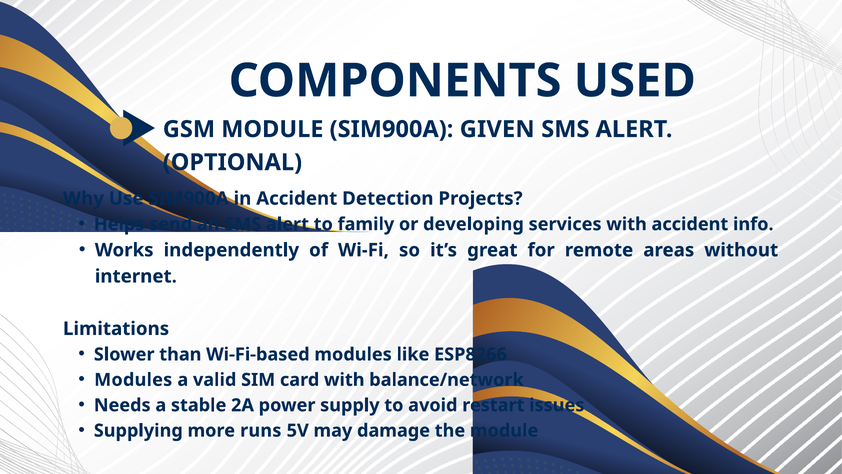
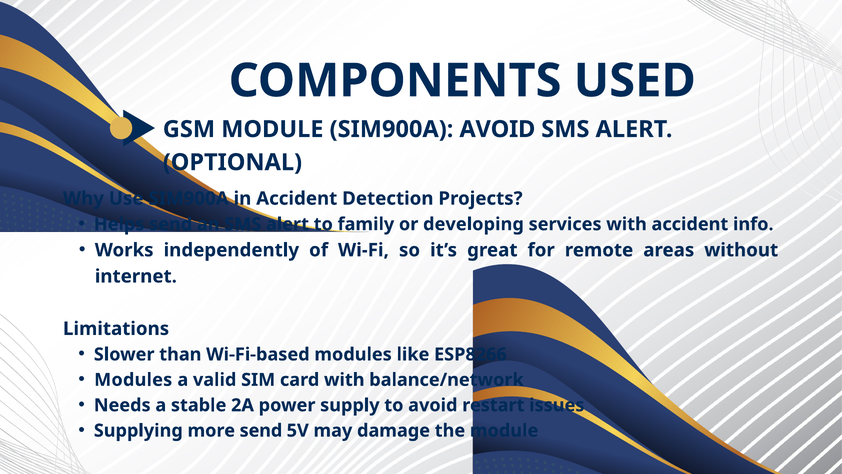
SIM900A GIVEN: GIVEN -> AVOID (497, 129)
more runs: runs -> send (261, 430)
